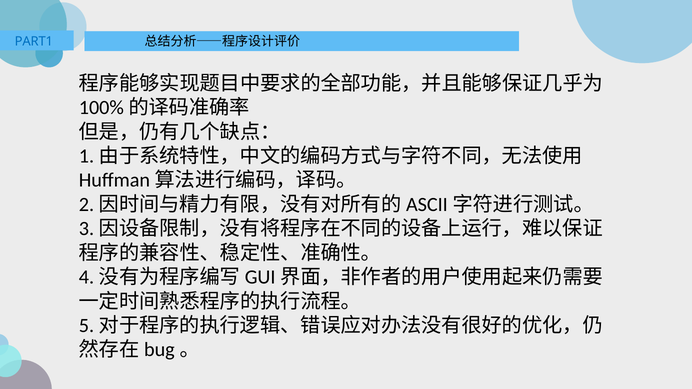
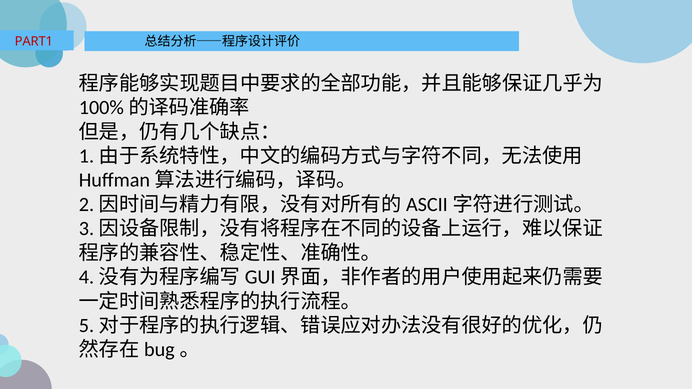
PART1 colour: blue -> red (34, 42)
